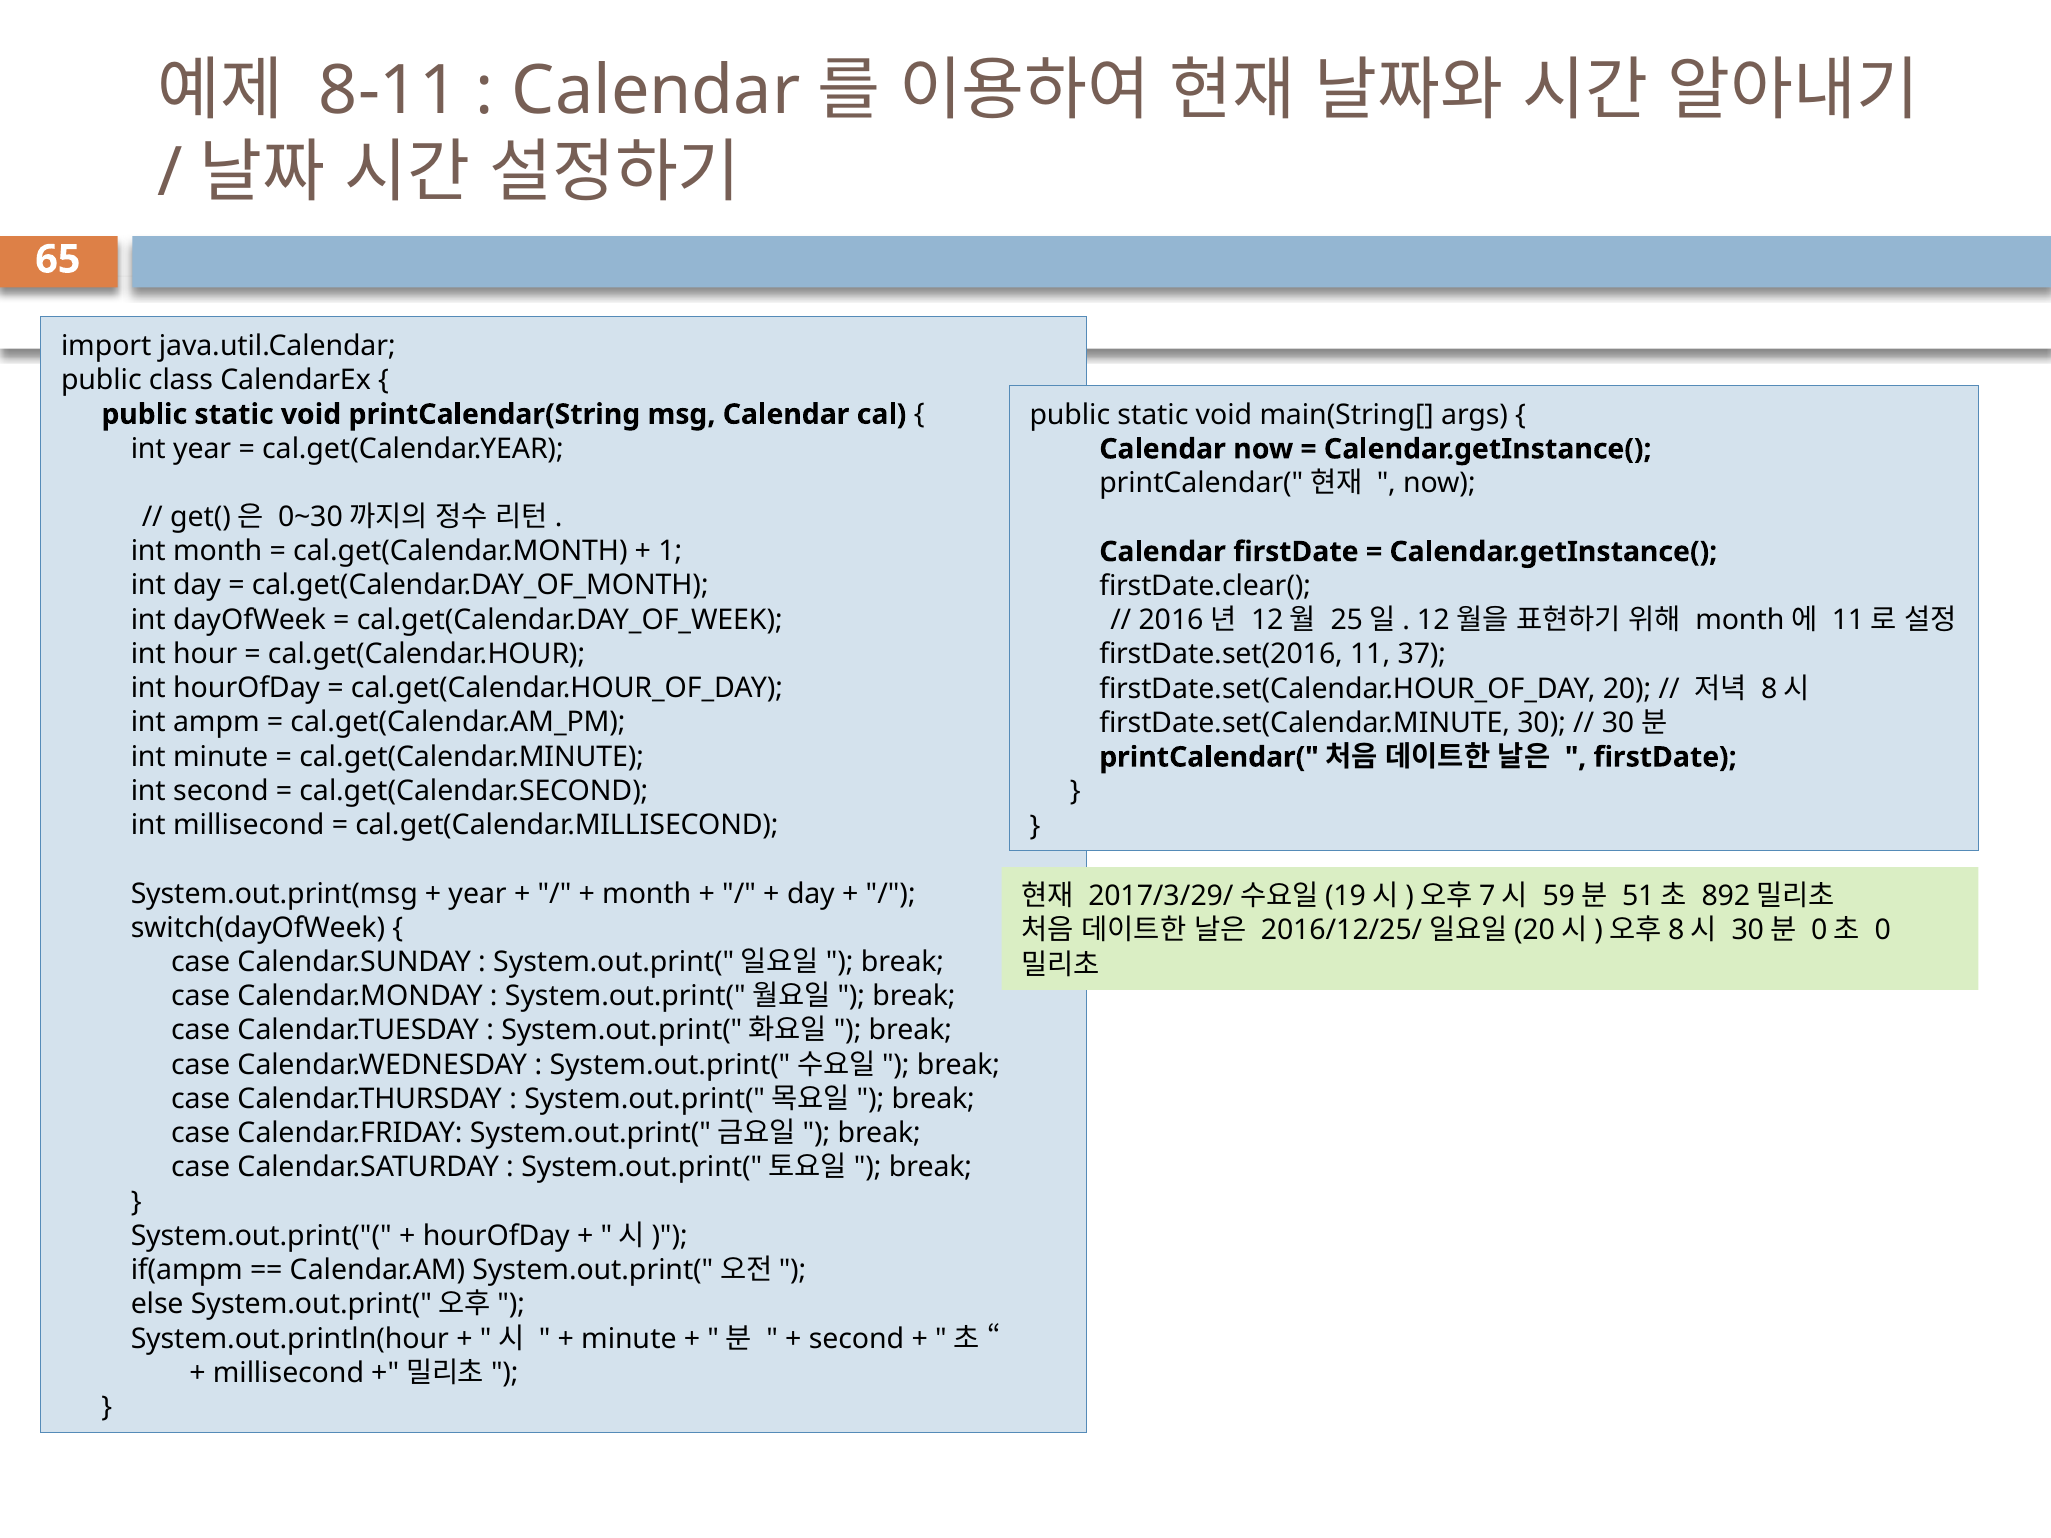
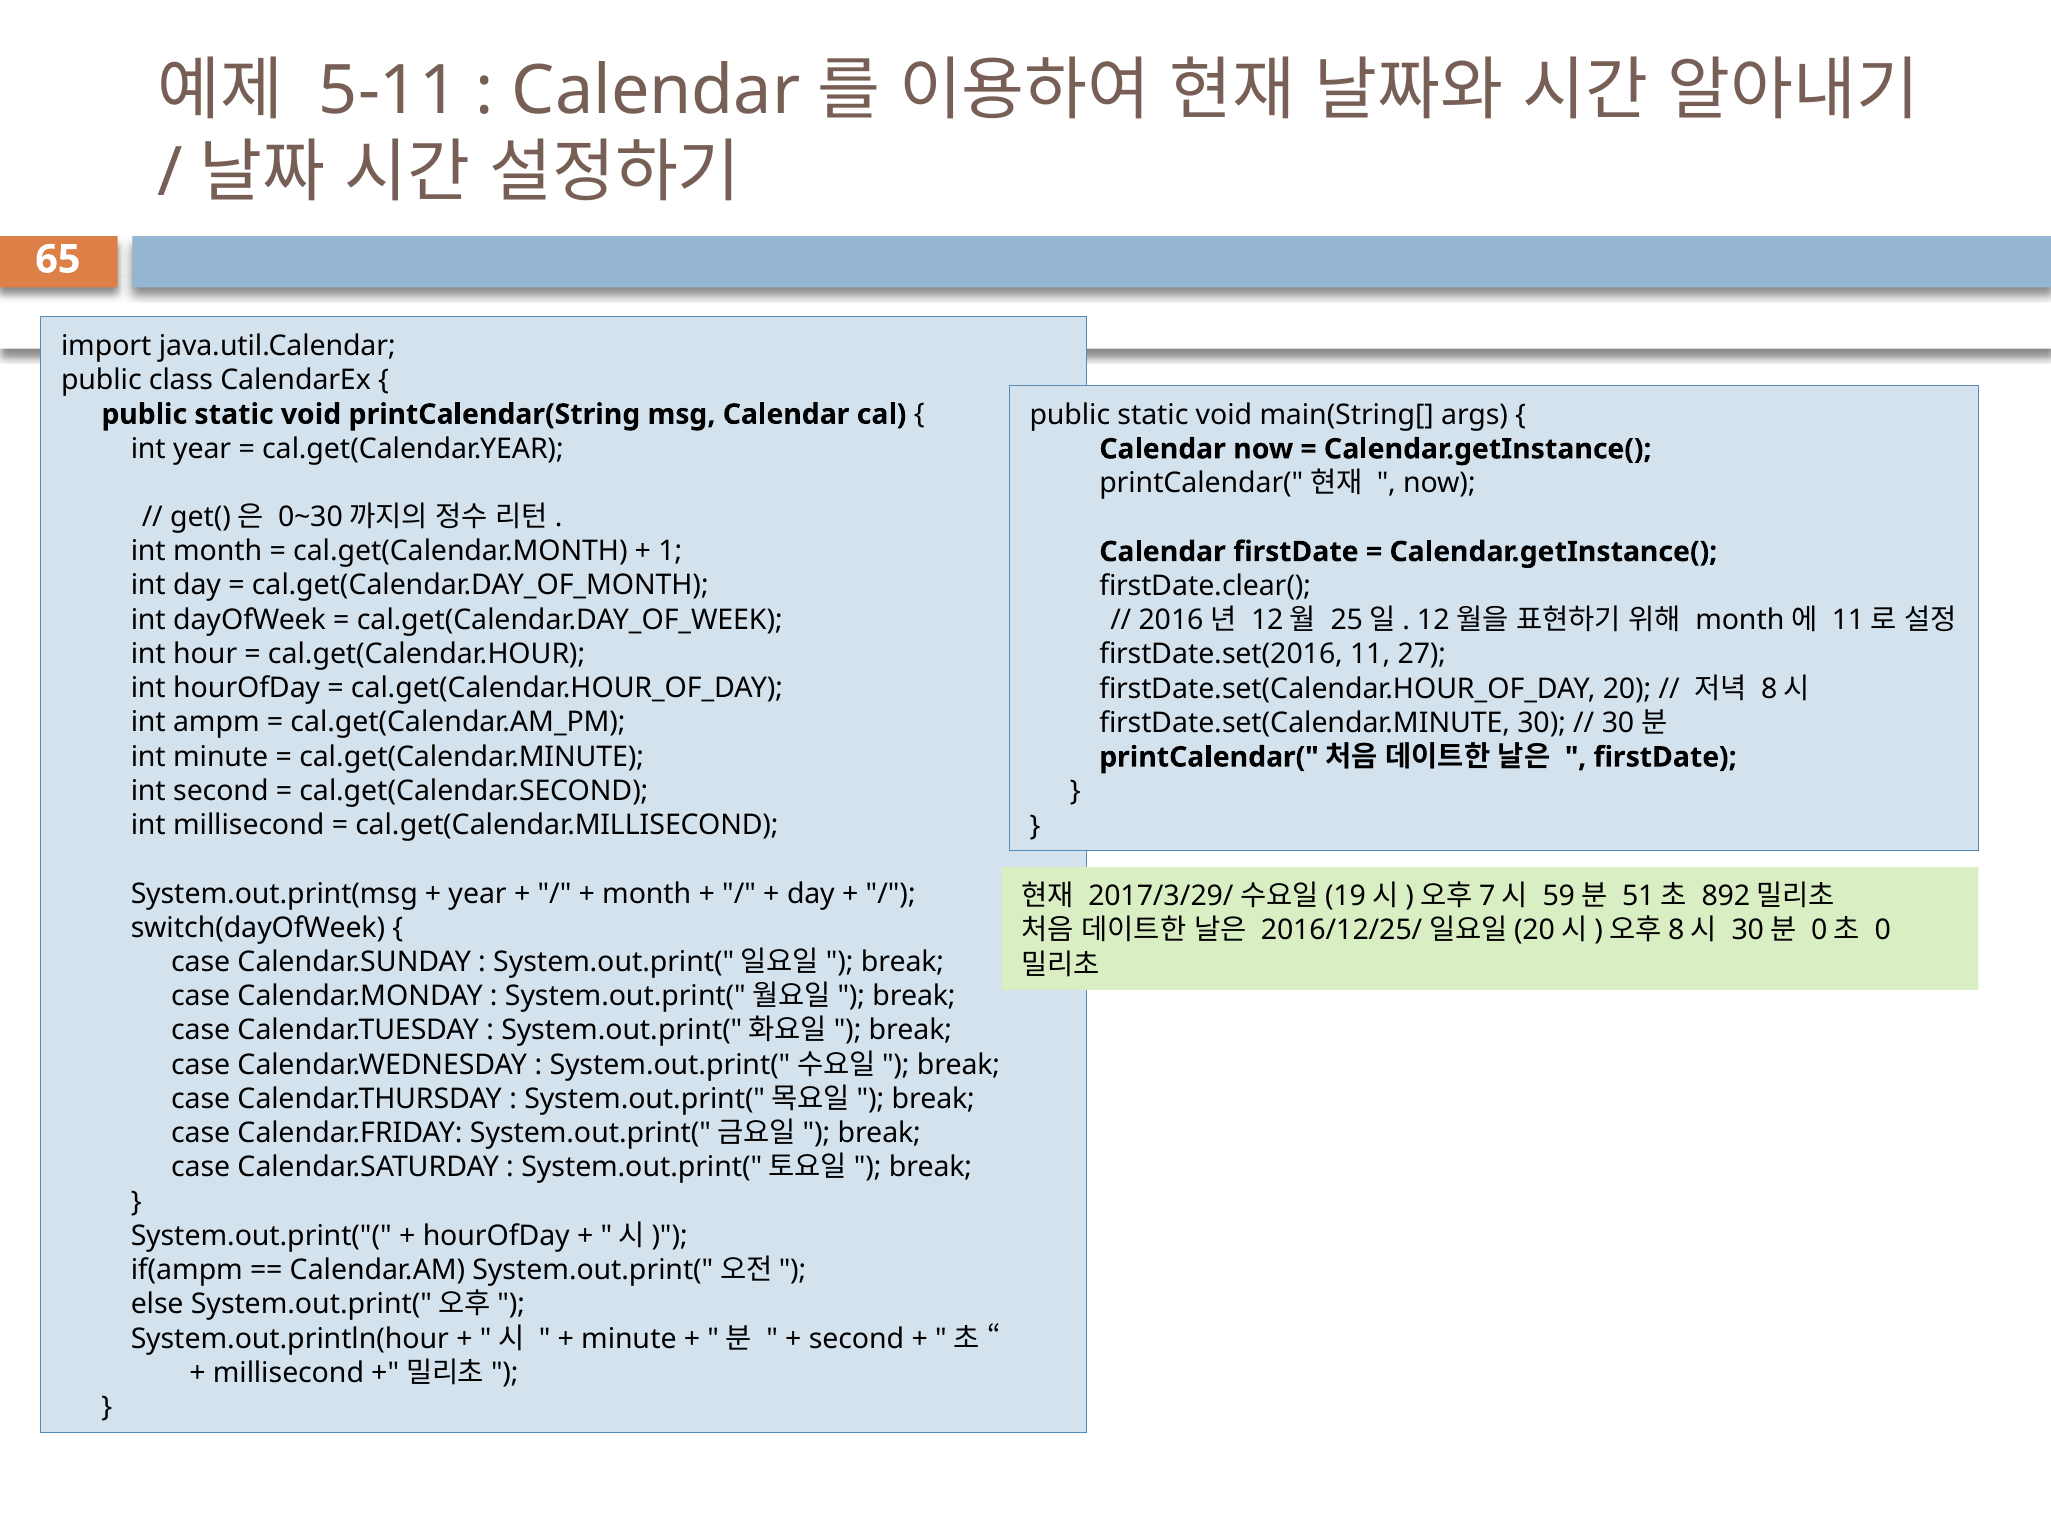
8-11: 8-11 -> 5-11 (389, 91)
37: 37 -> 27 (1422, 655)
